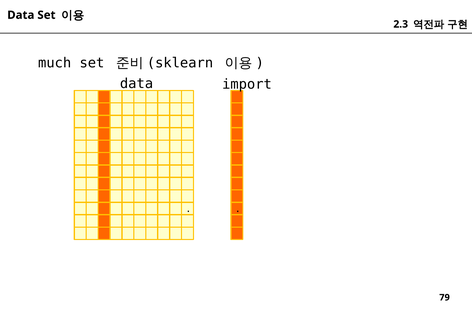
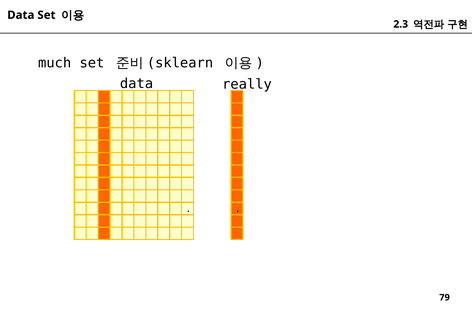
import: import -> really (247, 84)
